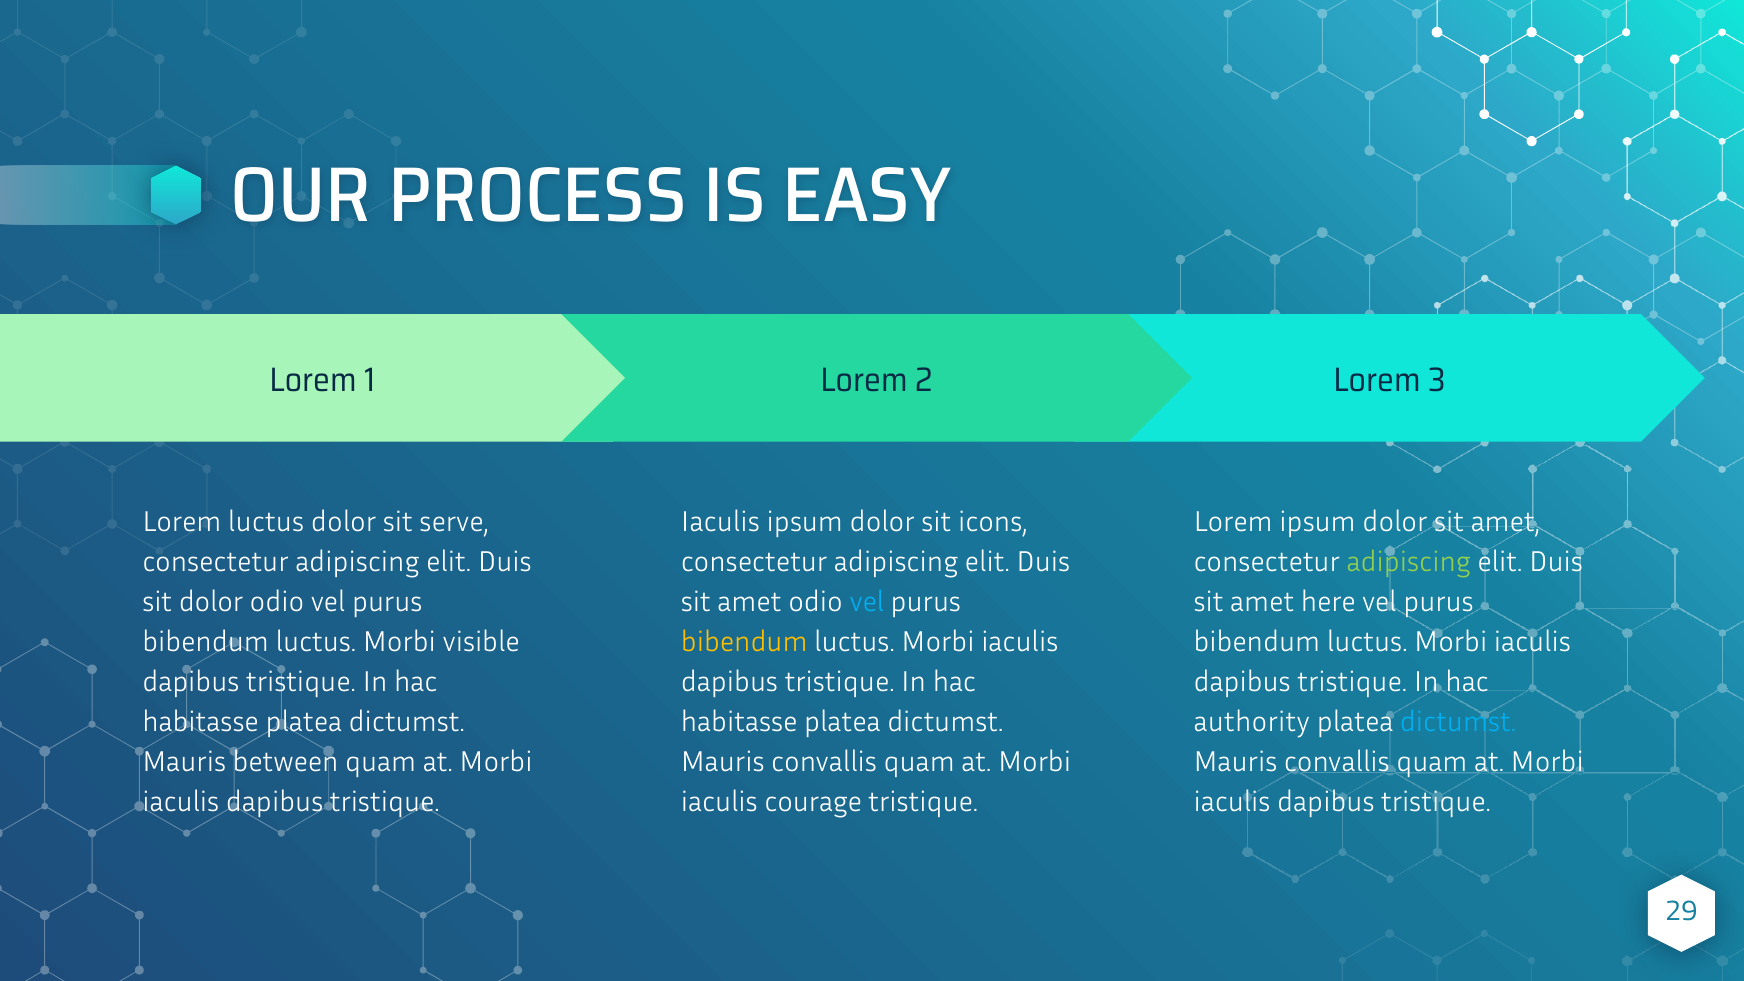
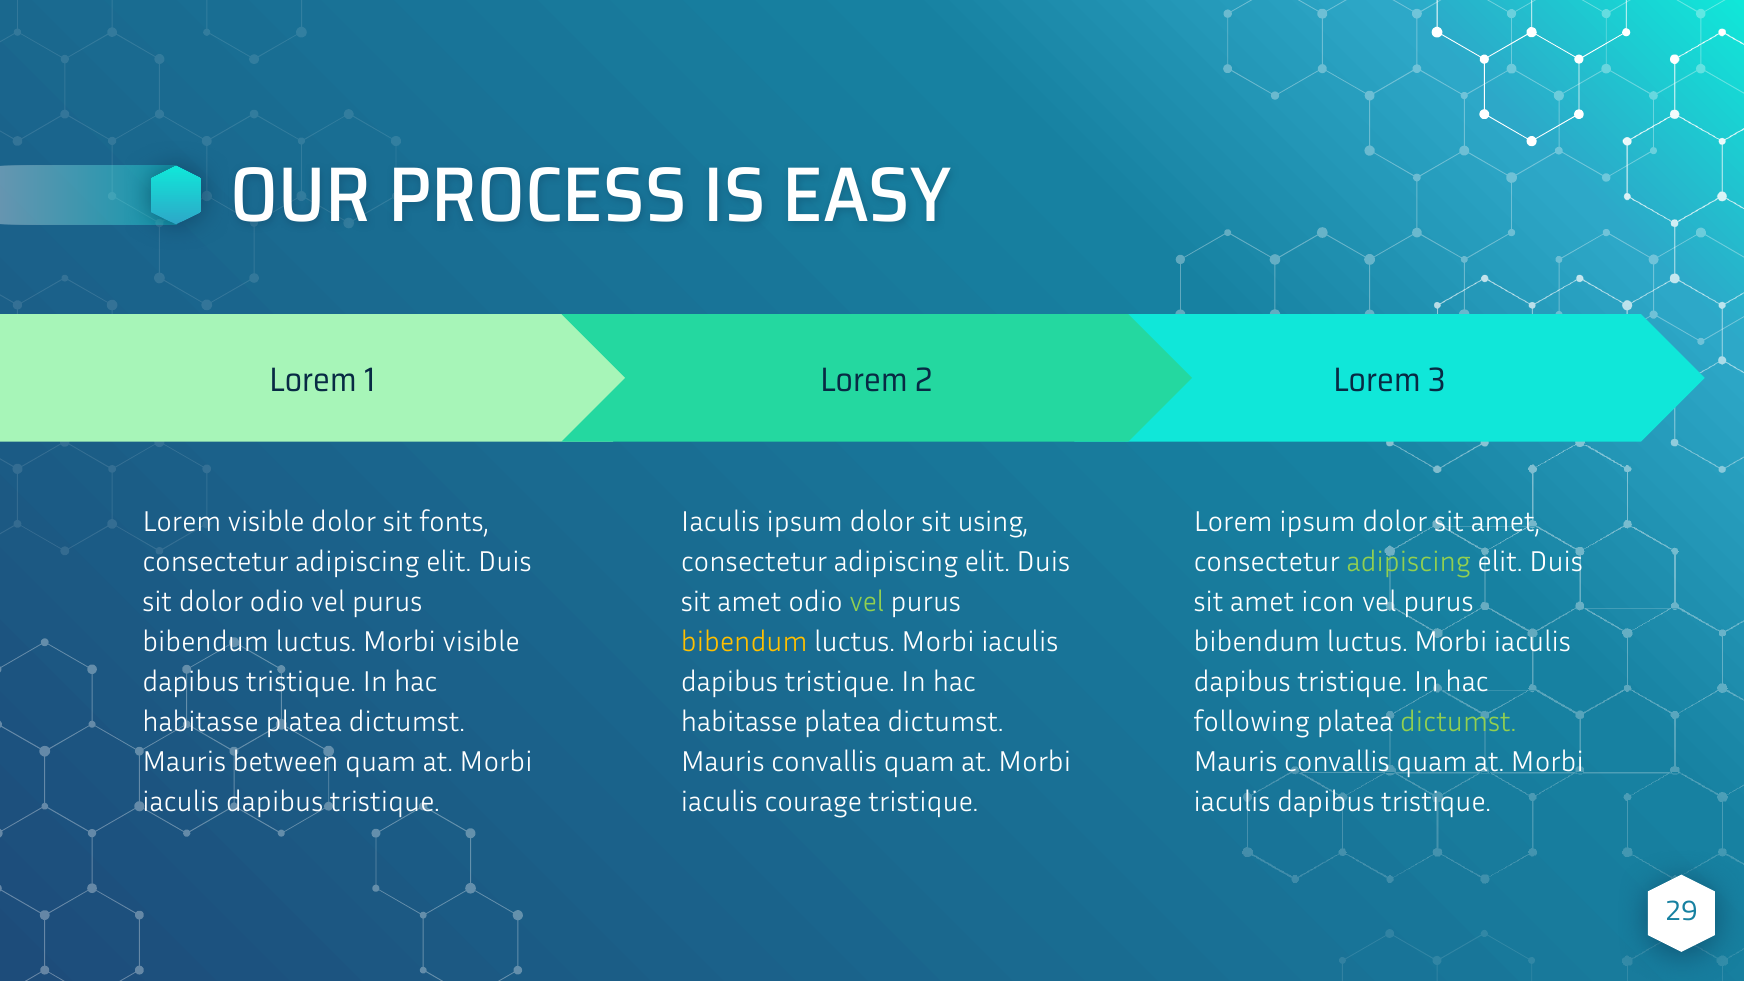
Lorem luctus: luctus -> visible (266, 522)
serve: serve -> fonts (454, 522)
icons: icons -> using (993, 522)
vel colour: light blue -> light green (867, 602)
here: here -> icon (1328, 602)
authority: authority -> following (1252, 722)
dictumst colour: light blue -> light green (1458, 722)
